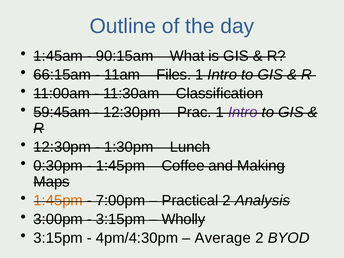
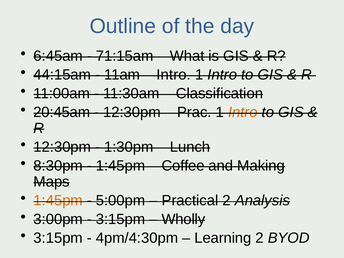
1:45am: 1:45am -> 6:45am (58, 56)
90:15am: 90:15am -> 71:15am (125, 56)
66:15am: 66:15am -> 44:15am (62, 75)
Files: Files -> Intro (174, 75)
59:45am: 59:45am -> 20:45am (62, 112)
Intro colour: purple -> orange (243, 112)
0:30pm: 0:30pm -> 8:30pm (58, 166)
7:00pm: 7:00pm -> 5:00pm (121, 201)
Average: Average -> Learning (223, 238)
